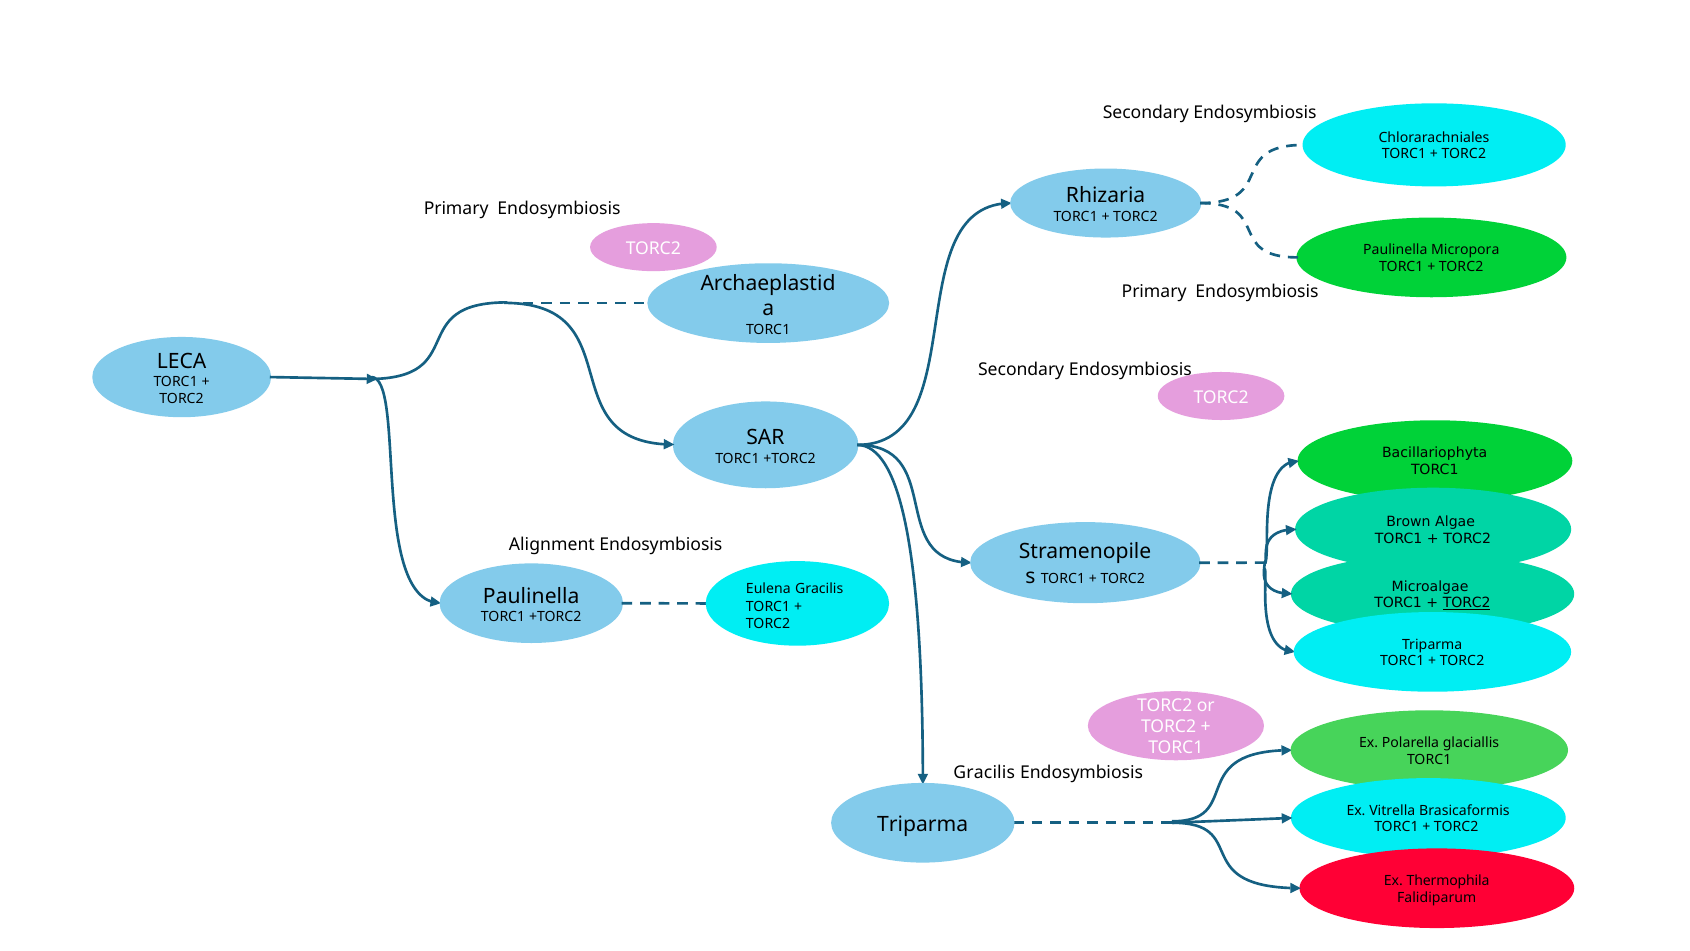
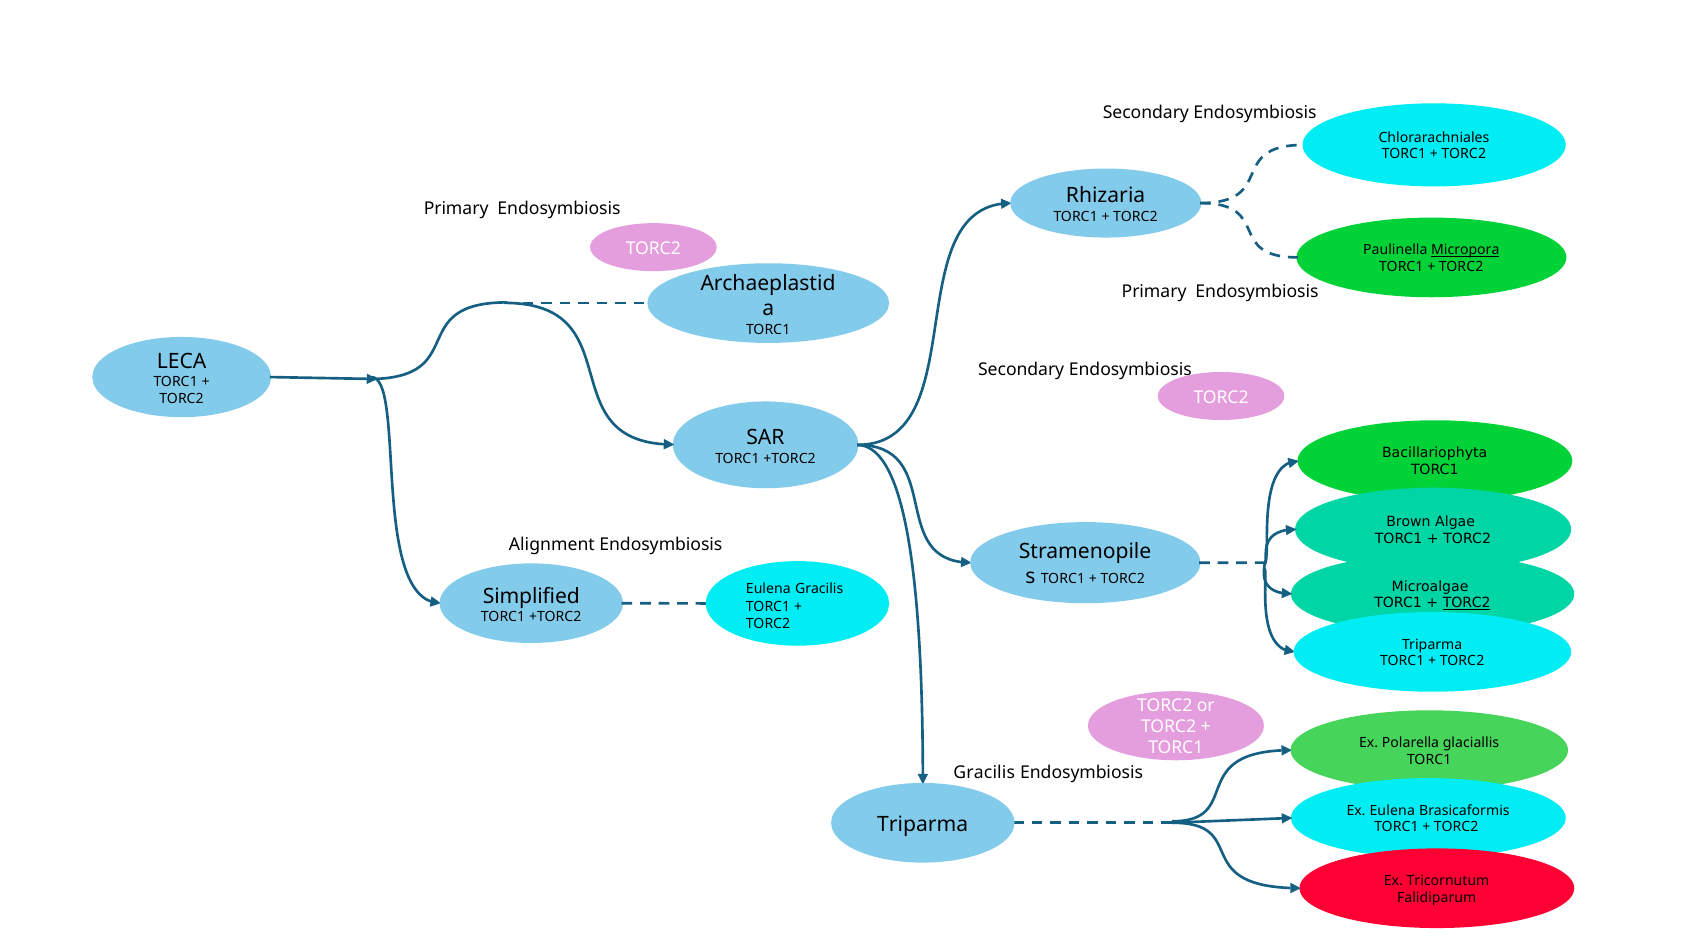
Micropora underline: none -> present (1465, 250)
Paulinella: Paulinella -> Simplified (531, 596)
Ex Vitrella: Vitrella -> Eulena (1392, 810)
Thermophila: Thermophila -> Tricornutum (1448, 880)
